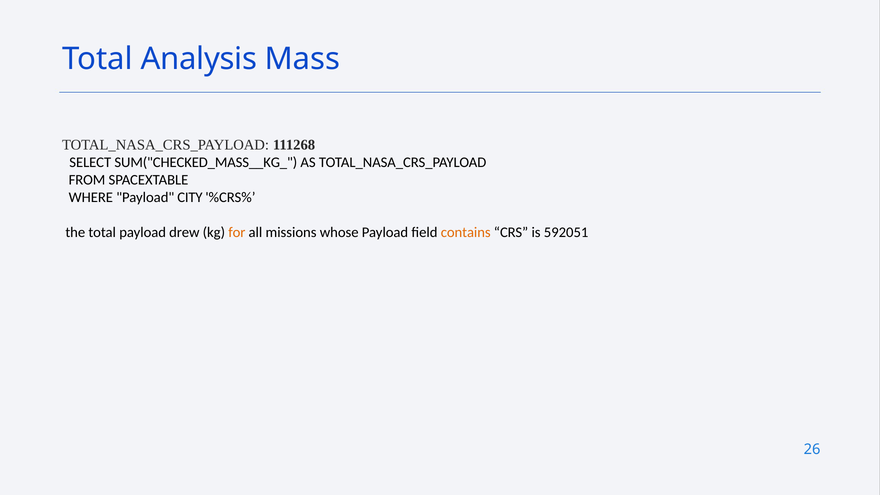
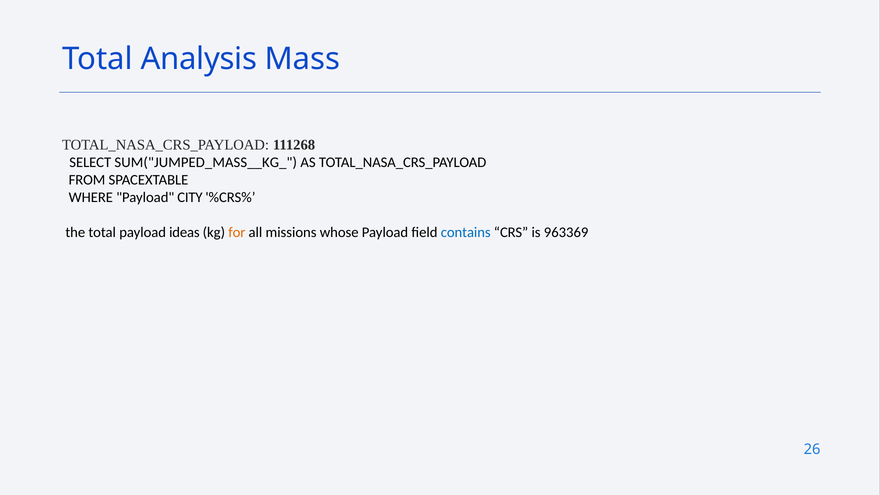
SUM("CHECKED_MASS__KG_: SUM("CHECKED_MASS__KG_ -> SUM("JUMPED_MASS__KG_ (206, 162)
drew: drew -> ideas (184, 233)
contains colour: orange -> blue (466, 233)
592051: 592051 -> 963369 (566, 233)
